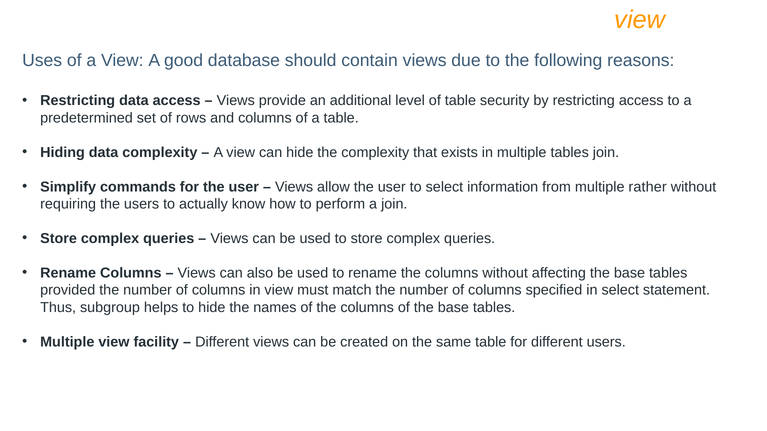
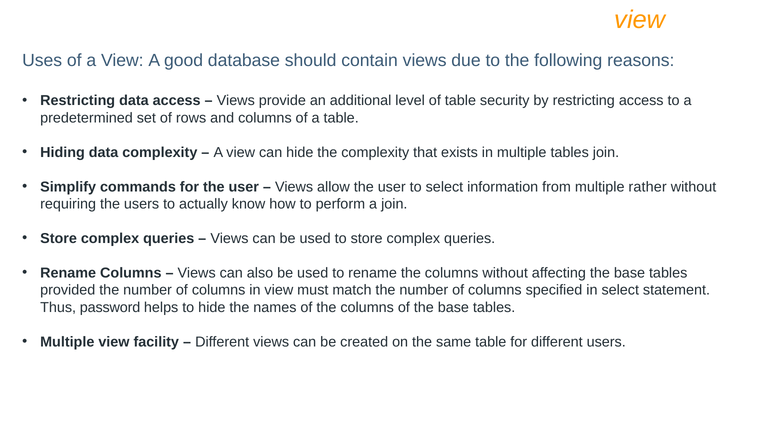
subgroup: subgroup -> password (110, 308)
